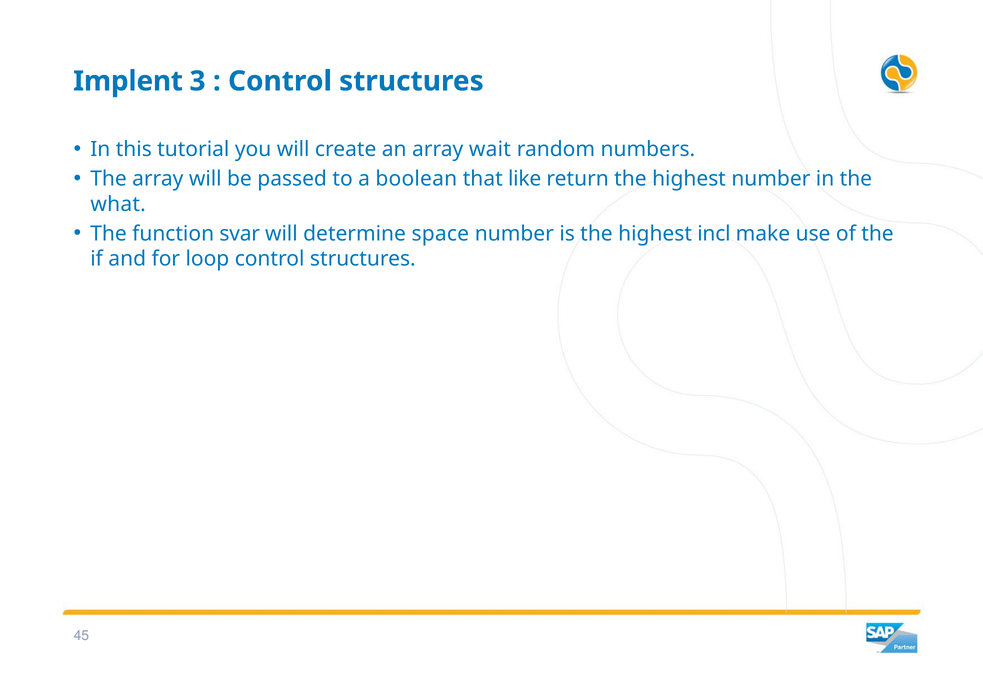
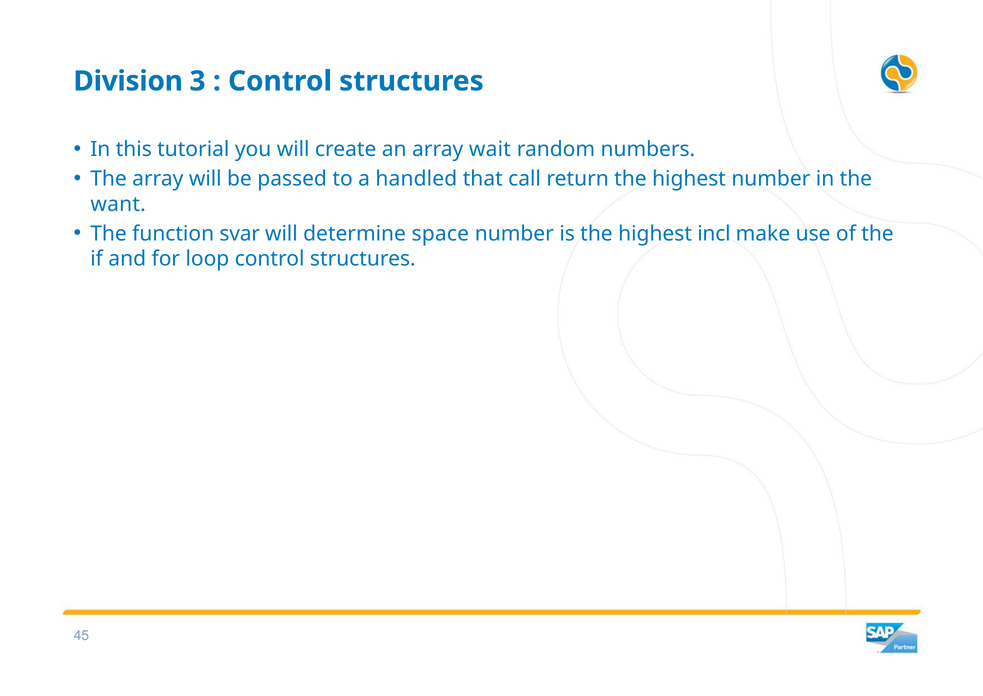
Implent: Implent -> Division (128, 81)
boolean: boolean -> handled (416, 179)
like: like -> call (525, 179)
what: what -> want (118, 204)
